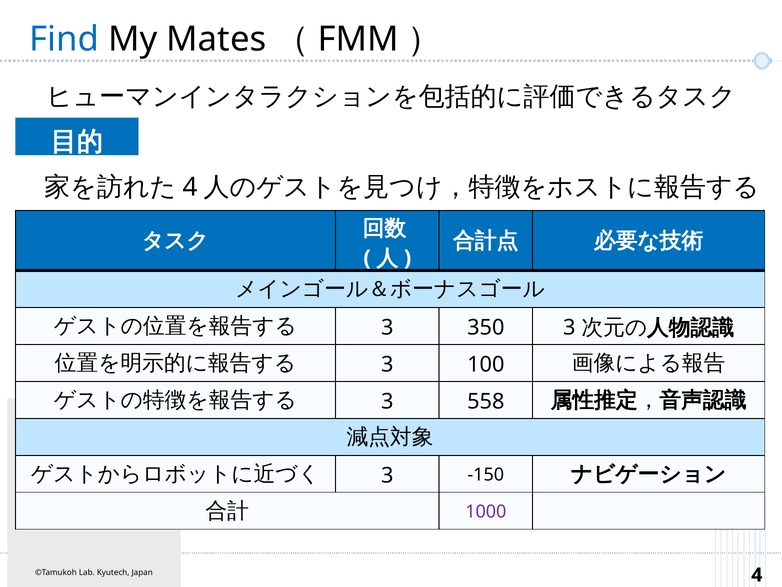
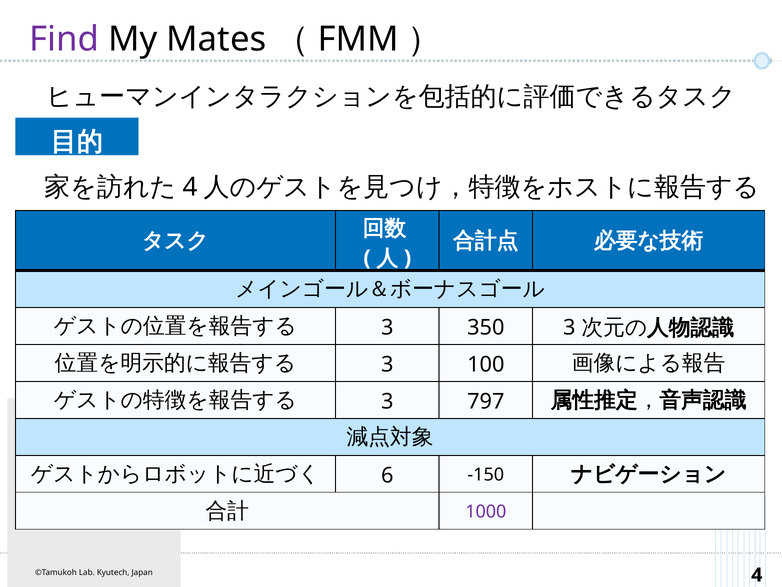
Find colour: blue -> purple (64, 39)
558: 558 -> 797 (486, 401)
3: 3 -> 6 (387, 475)
